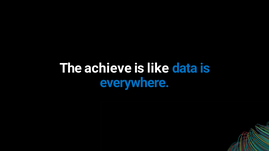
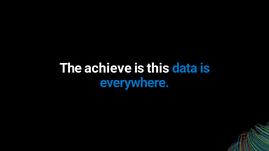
like: like -> this (158, 68)
